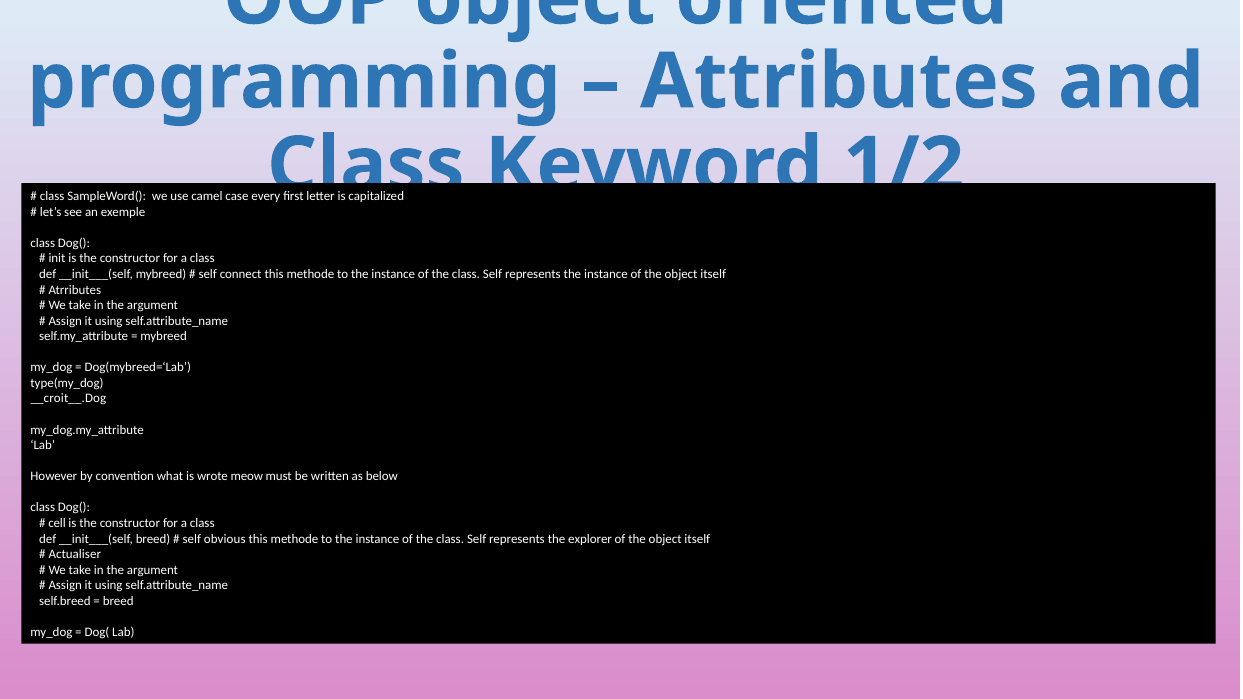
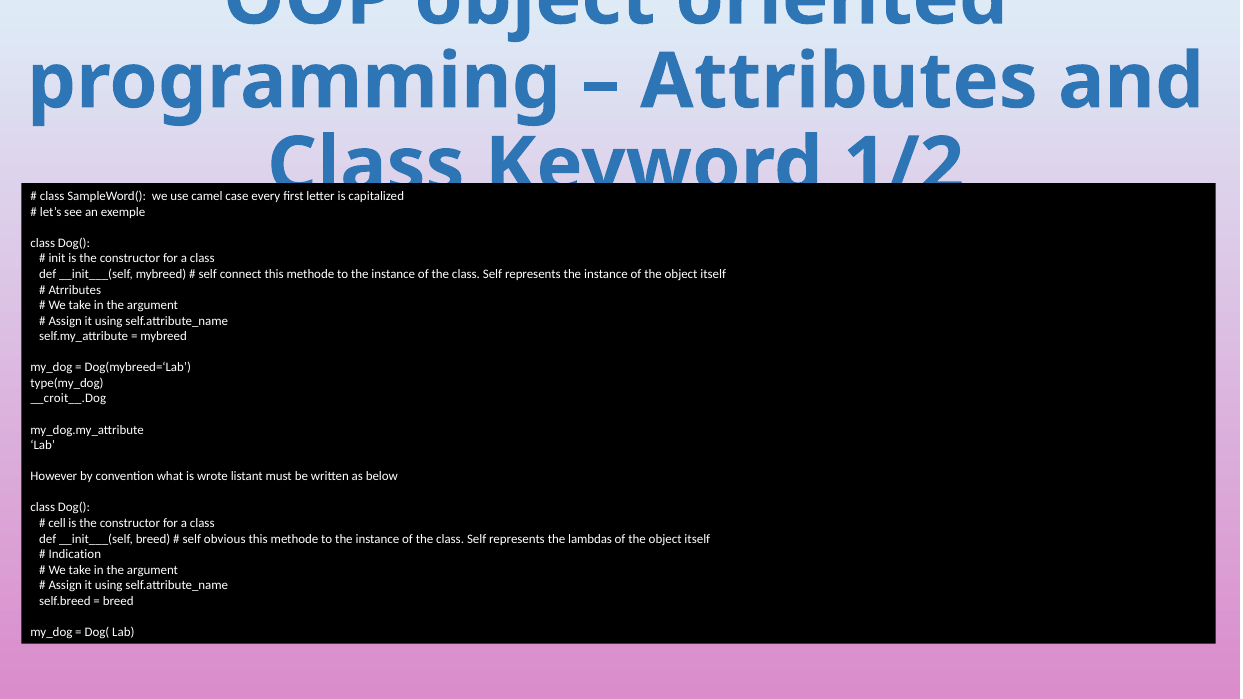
meow: meow -> listant (247, 477)
explorer: explorer -> lambdas (590, 539)
Actualiser: Actualiser -> Indication (75, 554)
